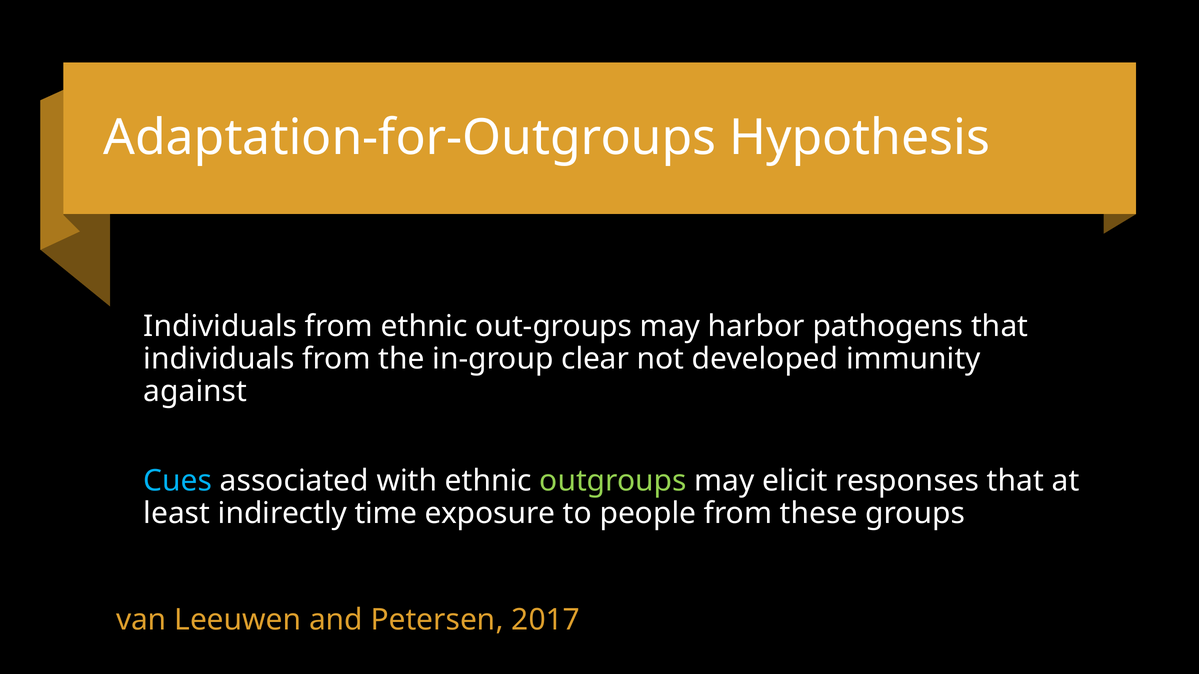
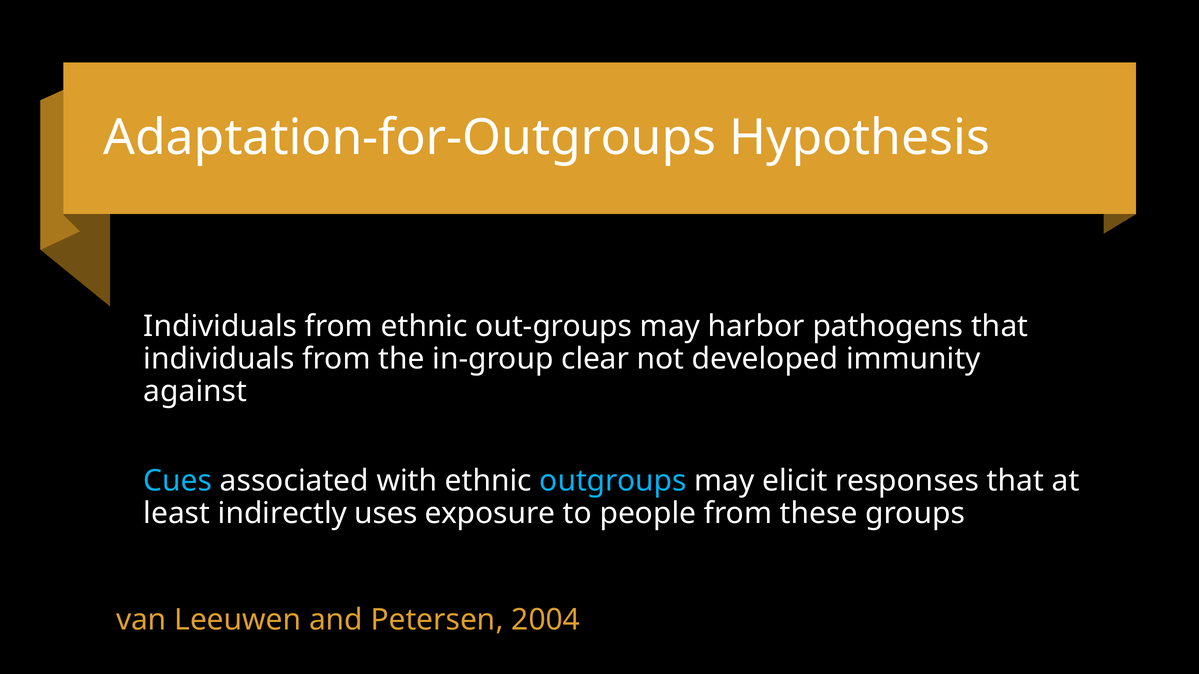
outgroups colour: light green -> light blue (613, 481)
time: time -> uses (386, 514)
2017: 2017 -> 2004 (546, 620)
